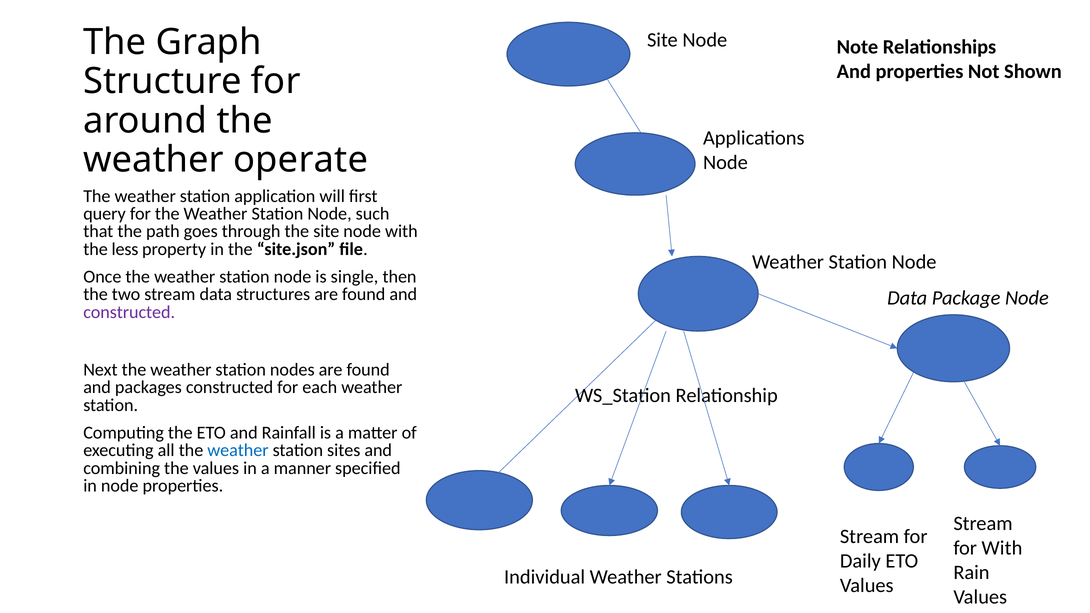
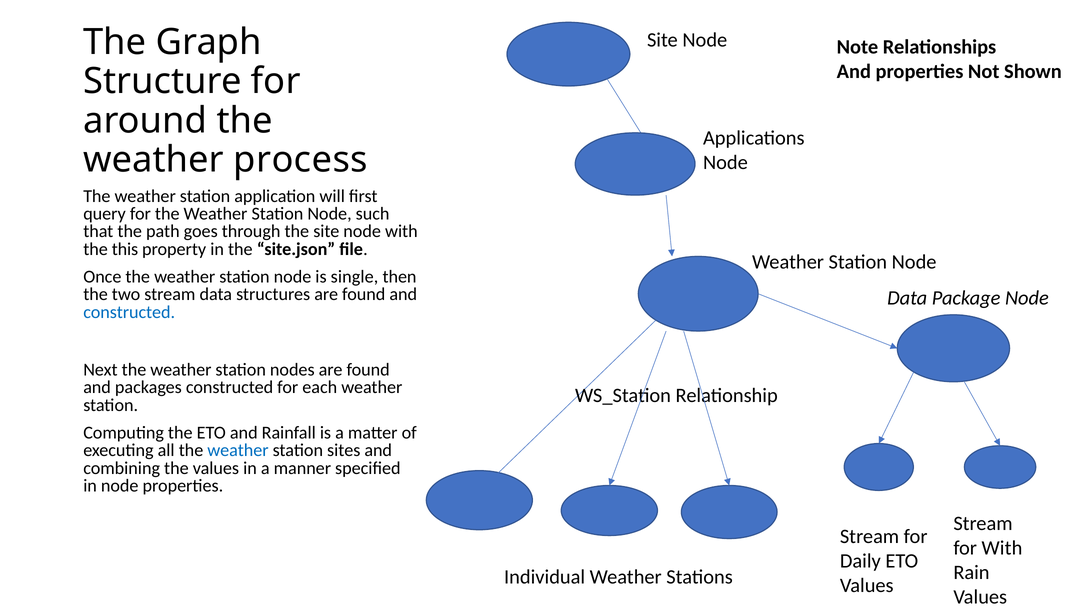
operate: operate -> process (301, 160)
less: less -> this (125, 249)
constructed colour: purple -> blue (129, 312)
